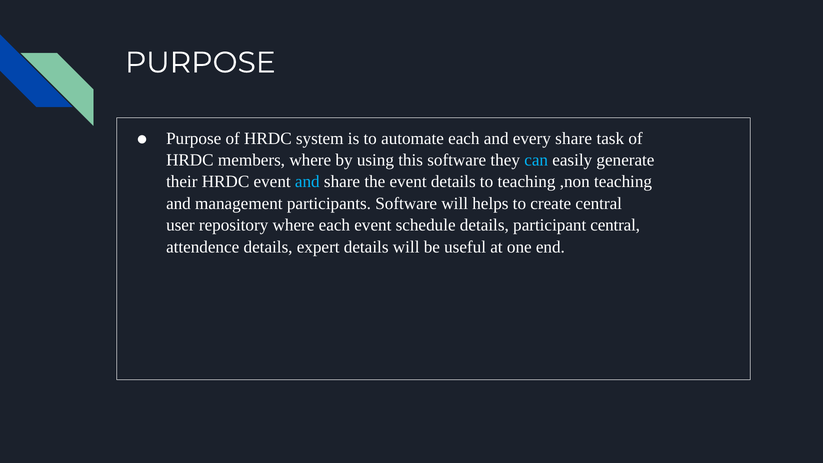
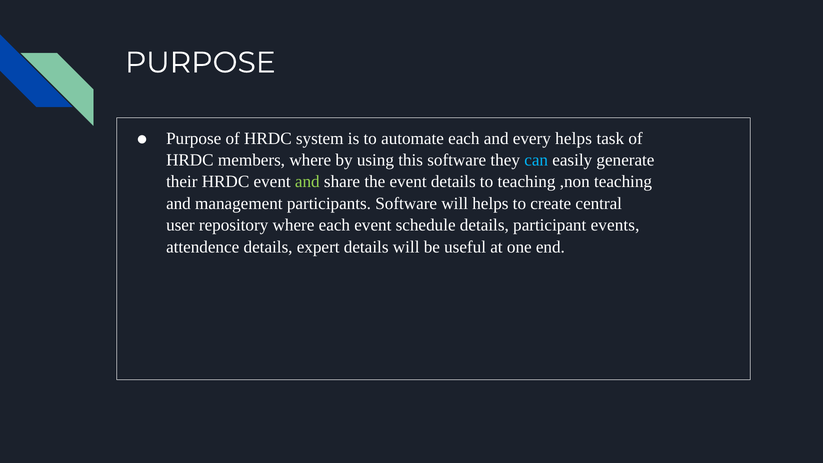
every share: share -> helps (574, 138)
and colour: light blue -> light green (307, 182)
participant central: central -> events (615, 225)
